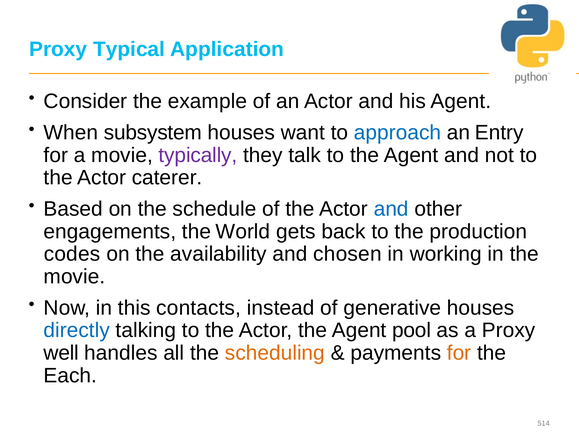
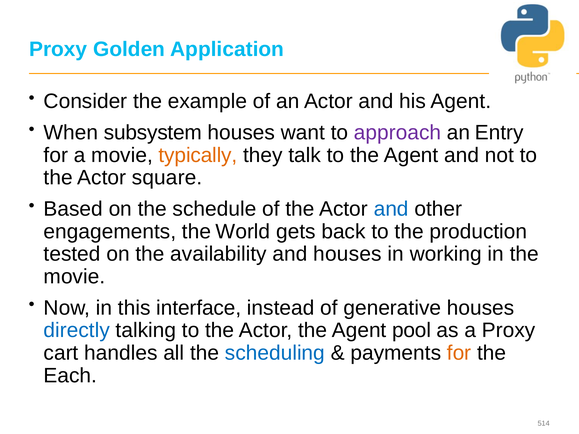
Typical: Typical -> Golden (129, 49)
approach colour: blue -> purple (398, 133)
typically colour: purple -> orange (198, 155)
caterer: caterer -> square (167, 178)
codes: codes -> tested (72, 254)
and chosen: chosen -> houses (347, 254)
contacts: contacts -> interface (199, 308)
well: well -> cart (61, 353)
scheduling colour: orange -> blue (275, 353)
